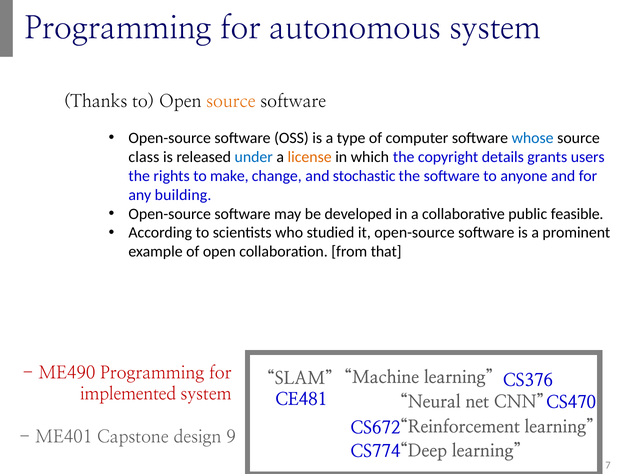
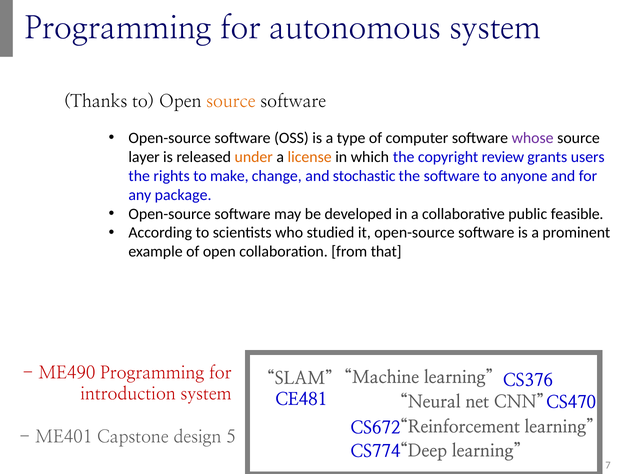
whose colour: blue -> purple (533, 138)
class: class -> layer (144, 157)
under colour: blue -> orange (254, 157)
details: details -> review (503, 157)
building: building -> package (183, 195)
implemented: implemented -> introduction (128, 395)
9: 9 -> 5 (231, 438)
